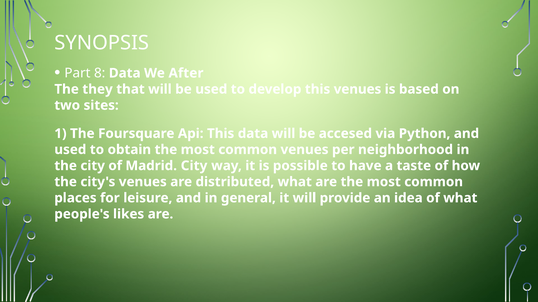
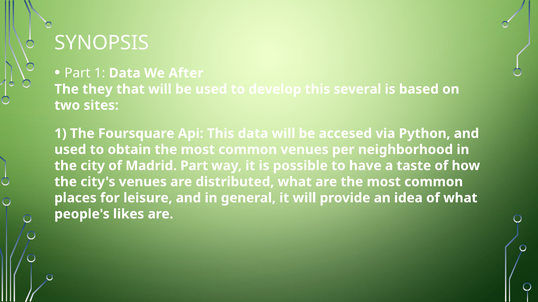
Part 8: 8 -> 1 (100, 73)
this venues: venues -> several (358, 89)
Madrid City: City -> Part (194, 166)
